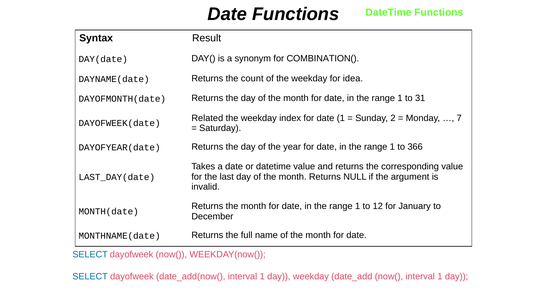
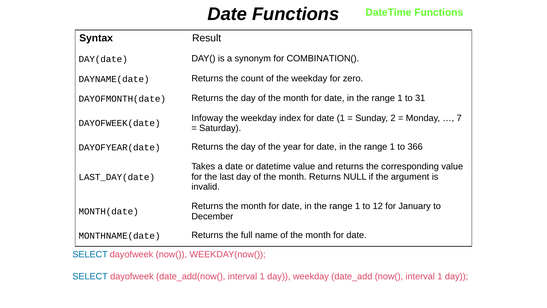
idea: idea -> zero (353, 78)
Related: Related -> Infoway (207, 118)
